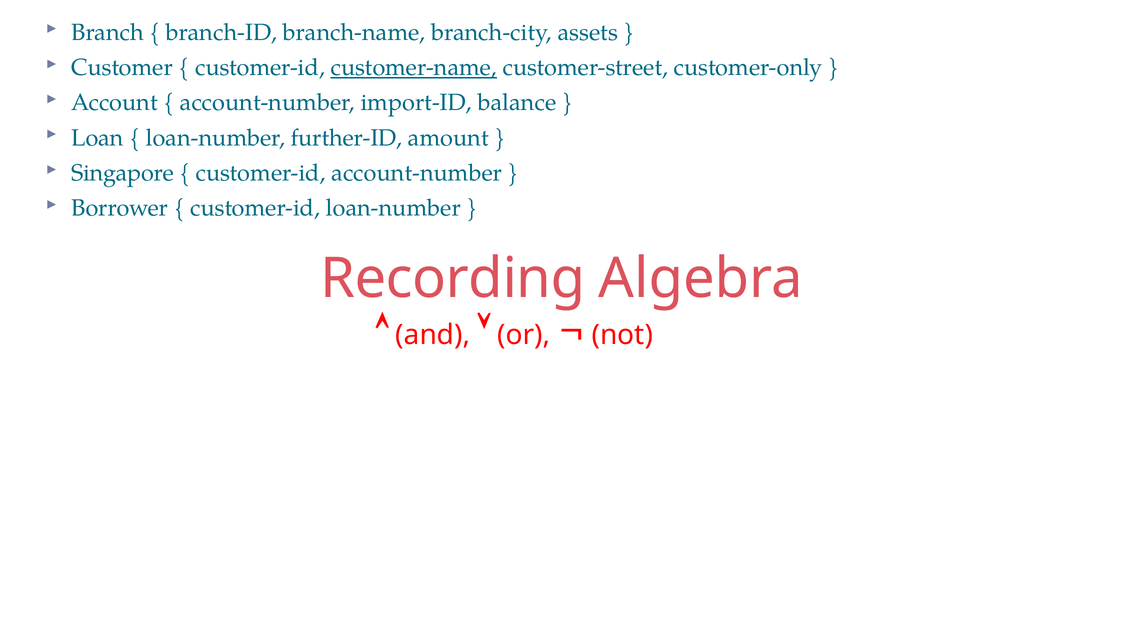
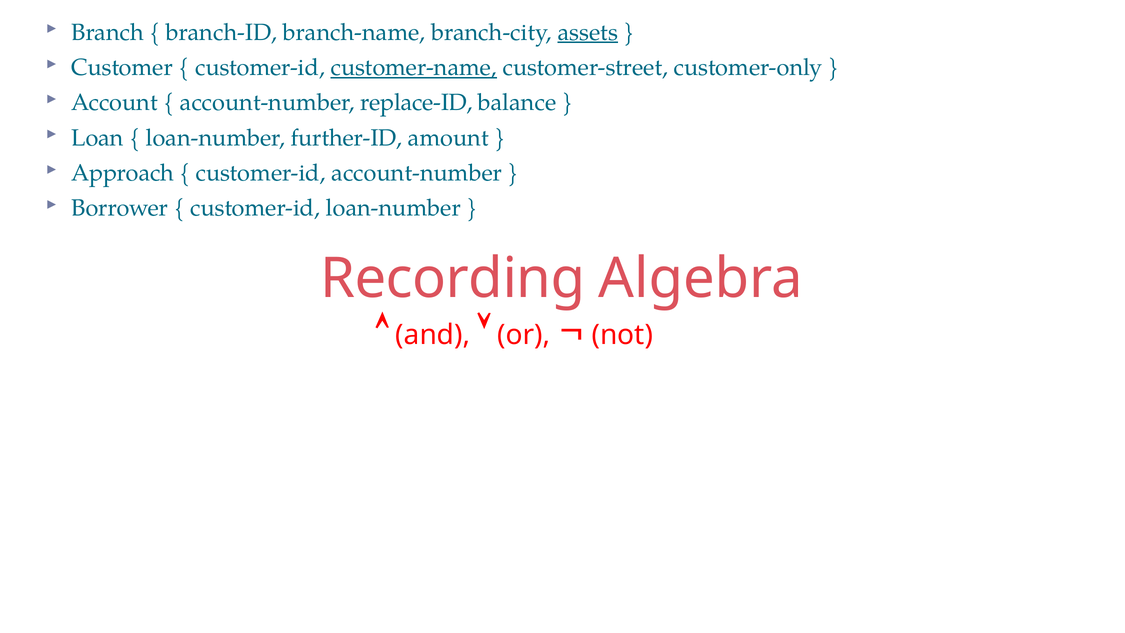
assets underline: none -> present (588, 32)
import-ID: import-ID -> replace-ID (416, 103)
Singapore: Singapore -> Approach (123, 173)
